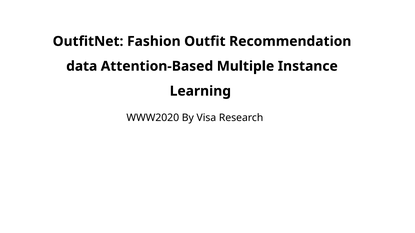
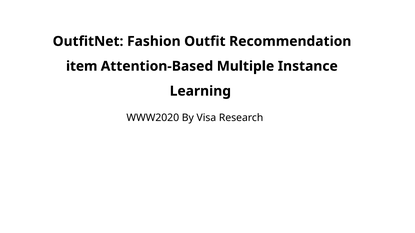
data: data -> item (82, 66)
